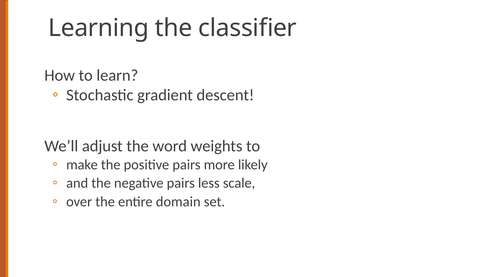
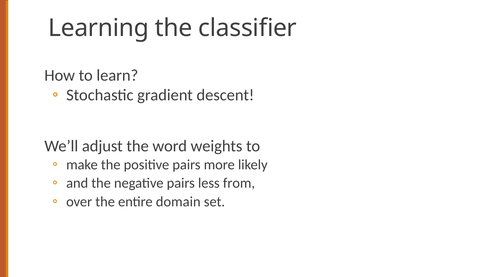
scale: scale -> from (239, 183)
